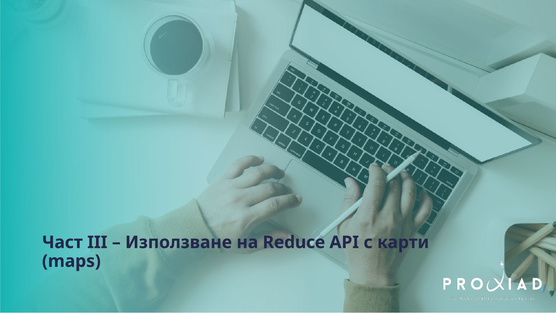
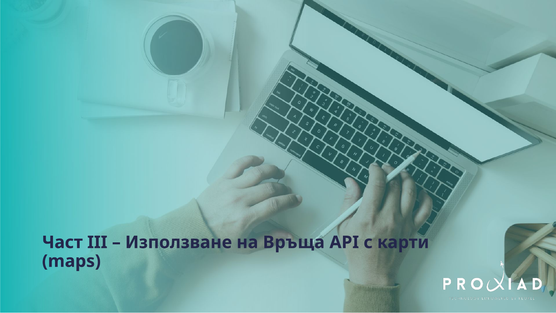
Reduce: Reduce -> Връща (294, 242)
